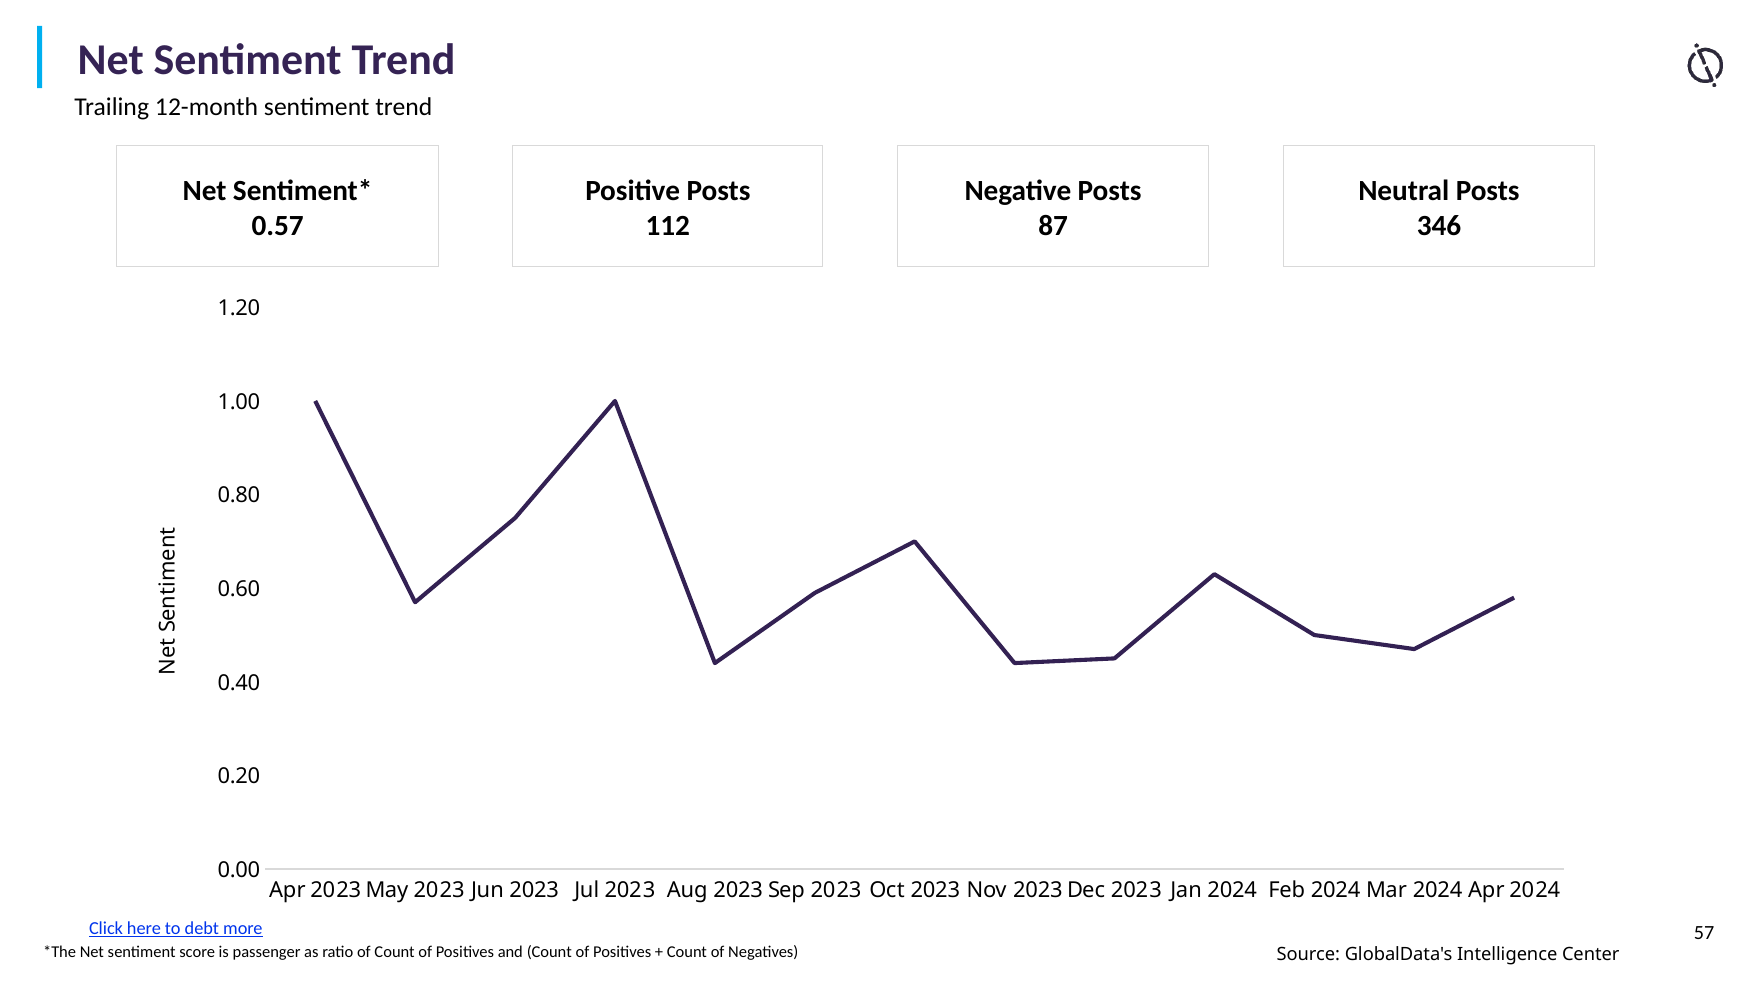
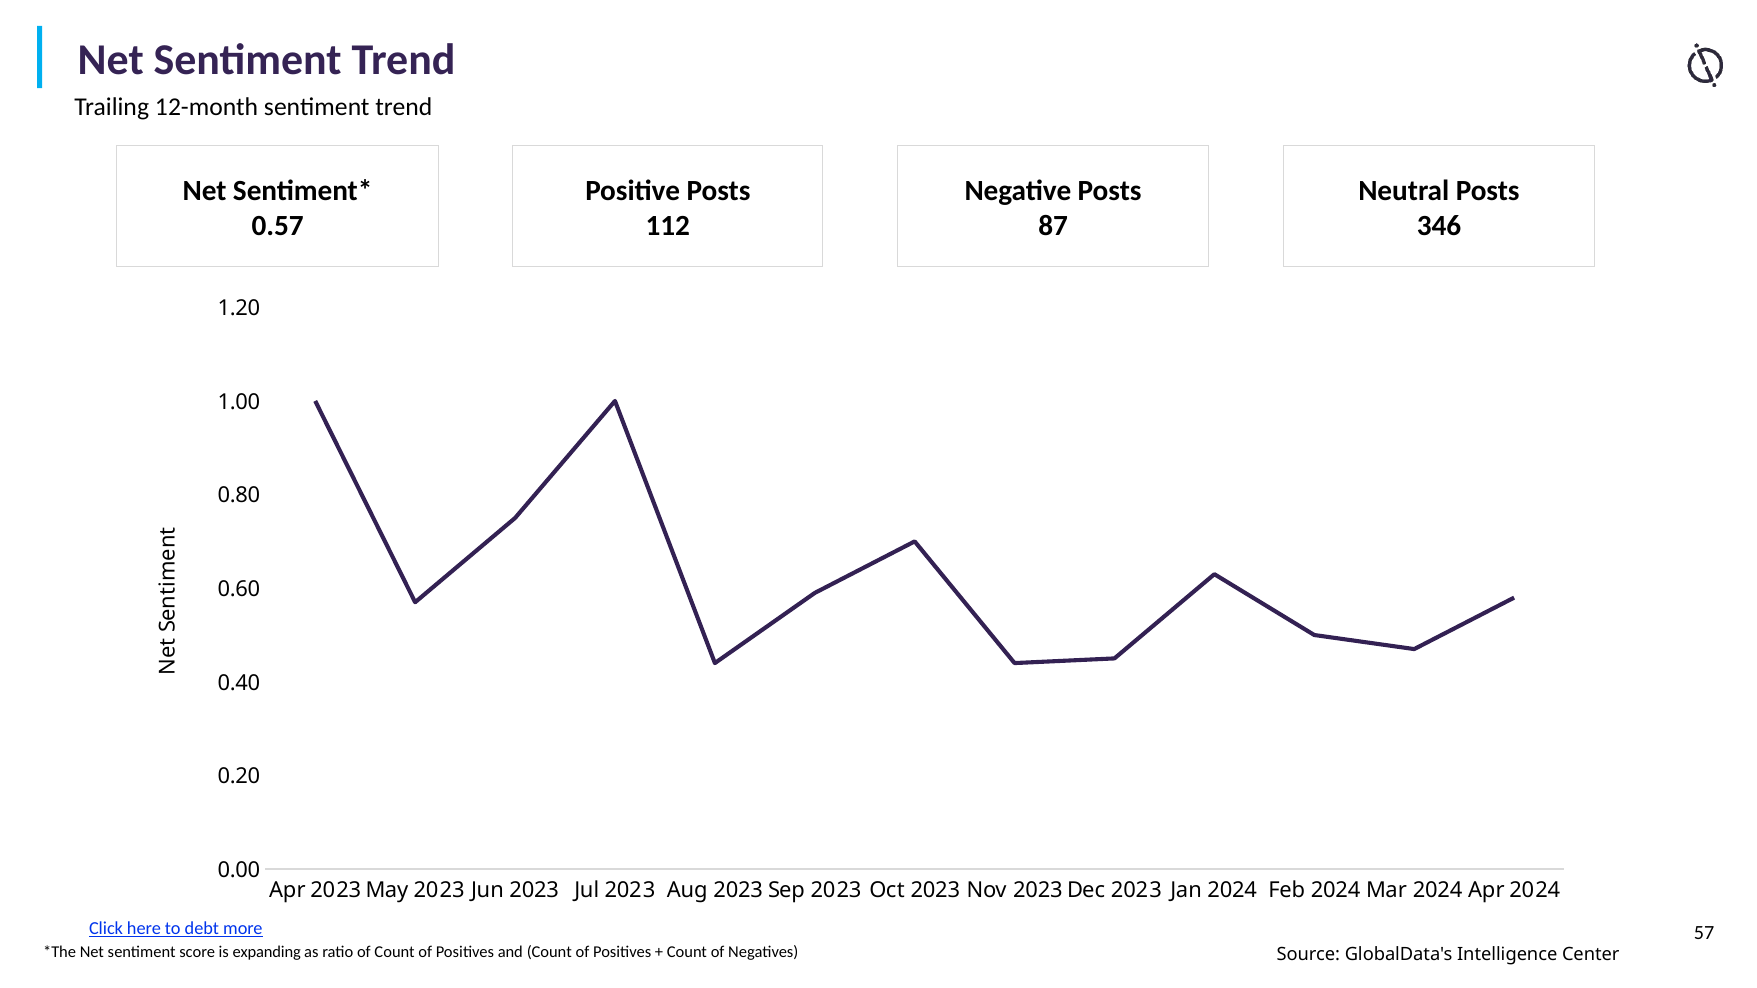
passenger: passenger -> expanding (267, 953)
